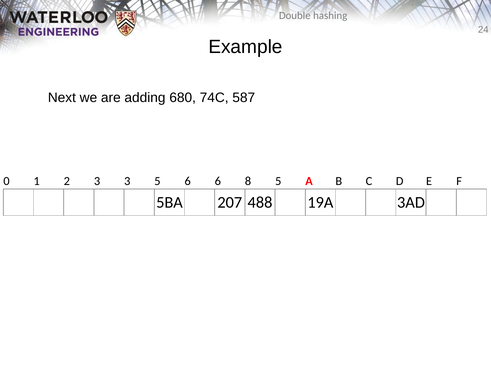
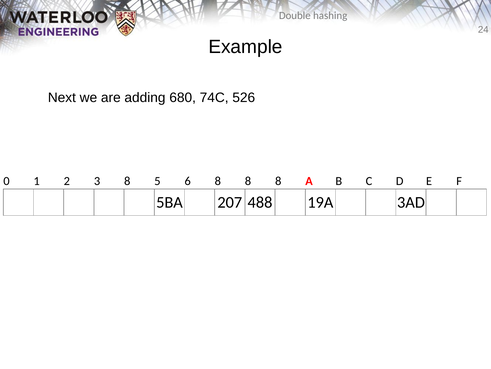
587: 587 -> 526 (244, 98)
3 3: 3 -> 8 (127, 181)
6 6: 6 -> 8 (218, 181)
5: 5 -> 8 (278, 181)
